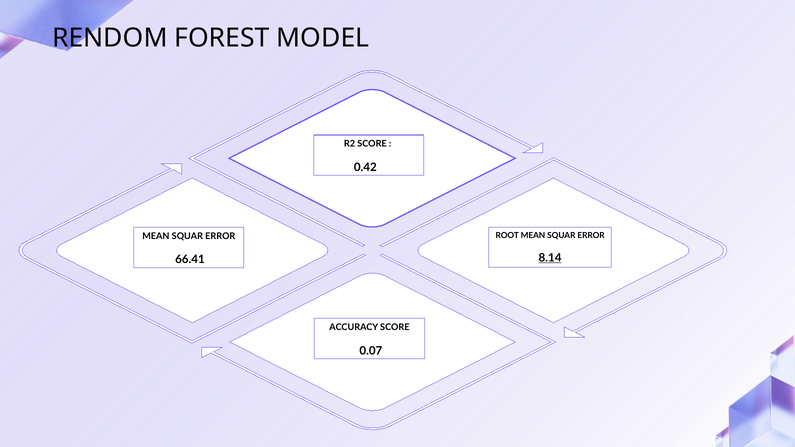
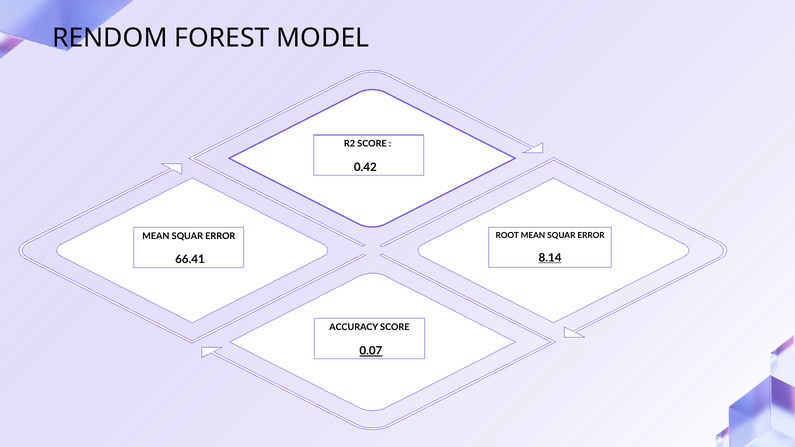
0.07 underline: none -> present (371, 351)
